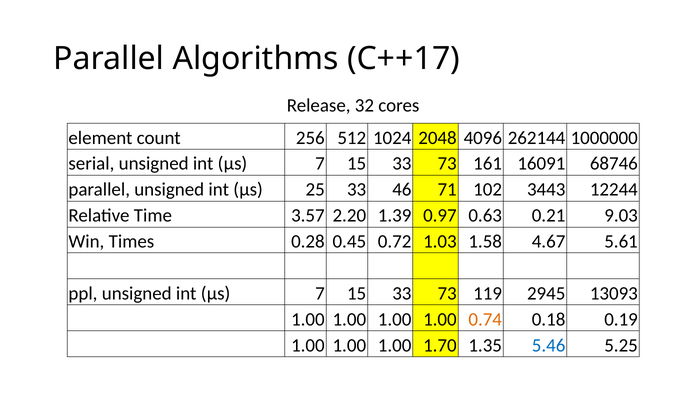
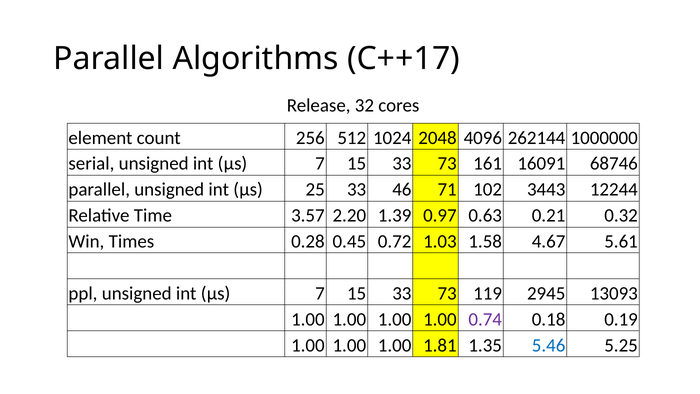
9.03: 9.03 -> 0.32 (621, 215)
0.74 colour: orange -> purple (485, 319)
1.70: 1.70 -> 1.81 (440, 345)
